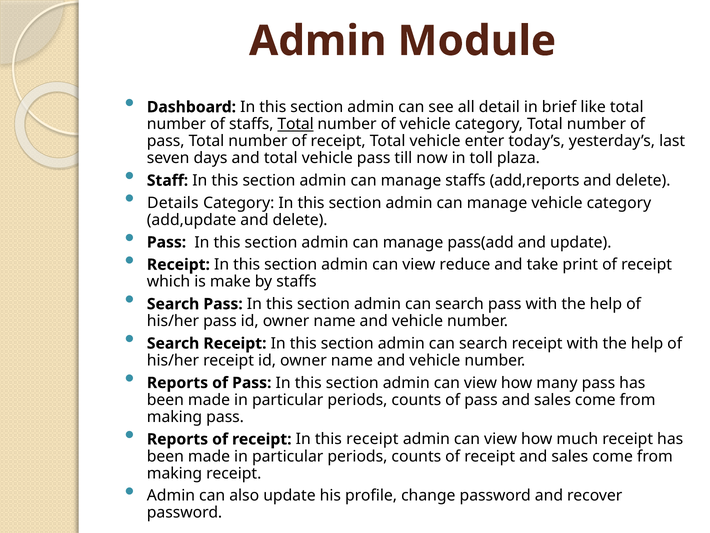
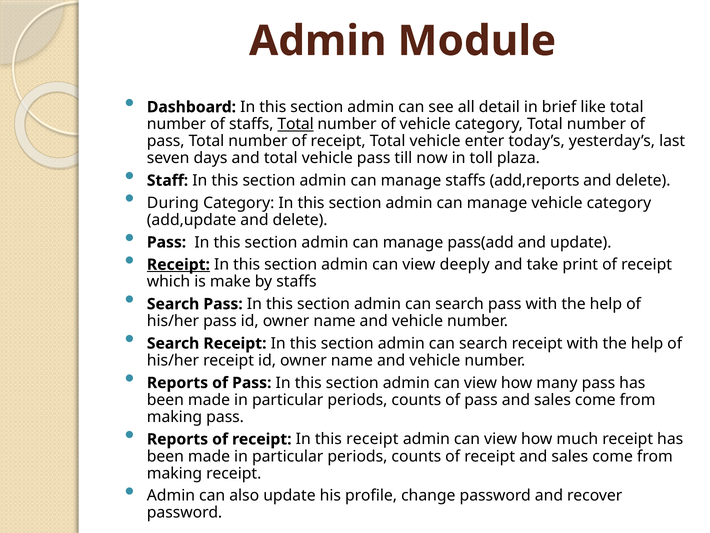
Details: Details -> During (173, 203)
Receipt underline: none -> present (178, 264)
reduce: reduce -> deeply (465, 264)
